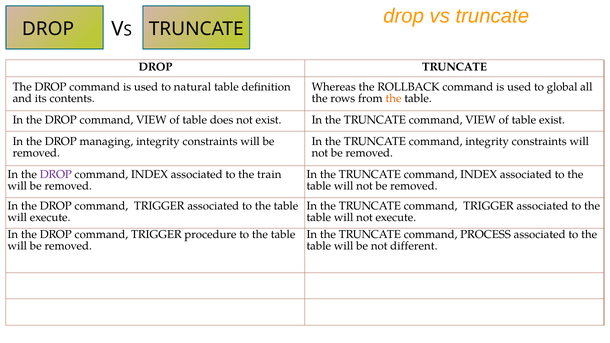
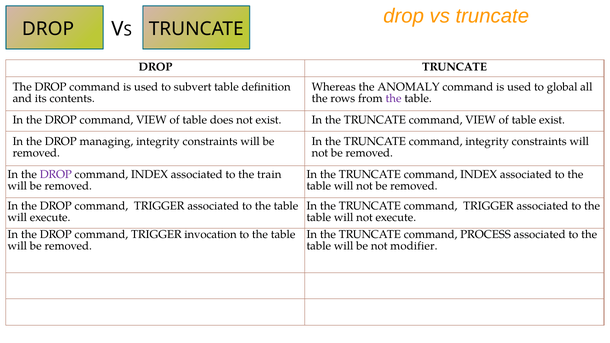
natural: natural -> subvert (193, 87)
ROLLBACK: ROLLBACK -> ANOMALY (408, 87)
the colour: orange -> purple (394, 98)
procedure: procedure -> invocation (210, 234)
different: different -> modifier (414, 246)
